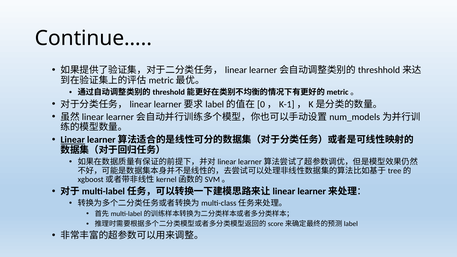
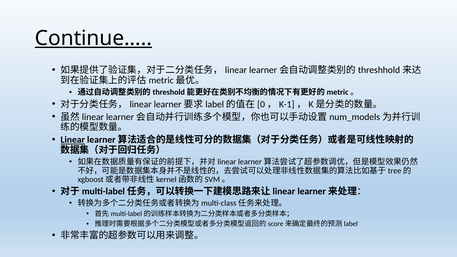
Continue… underline: none -> present (93, 38)
